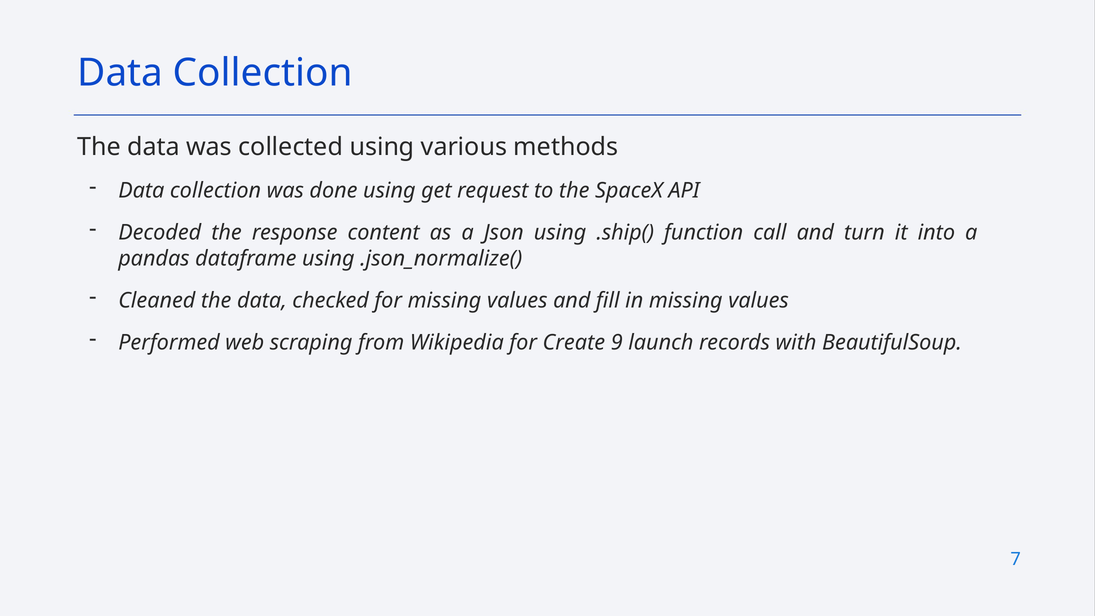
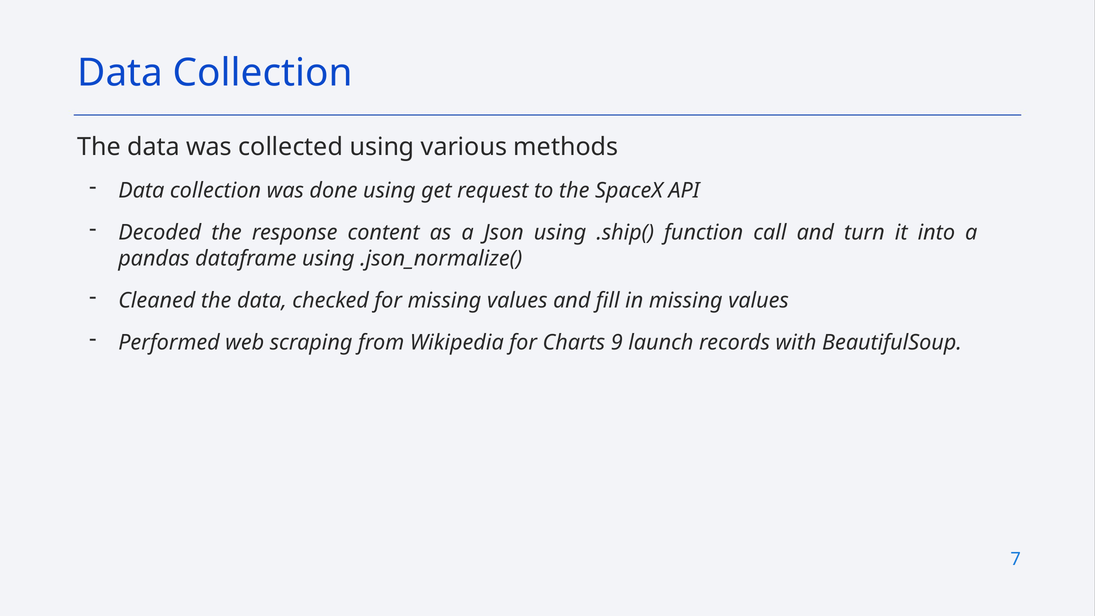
Create: Create -> Charts (574, 343)
